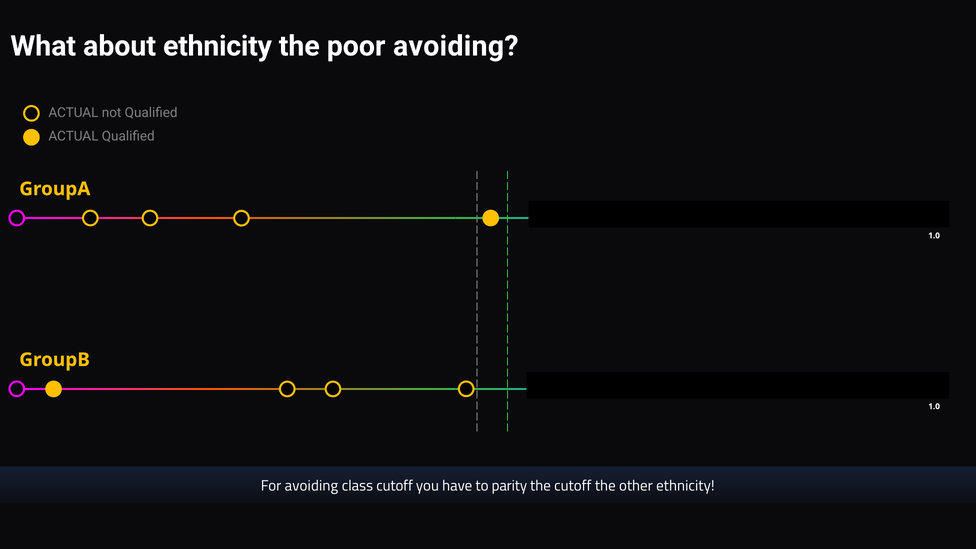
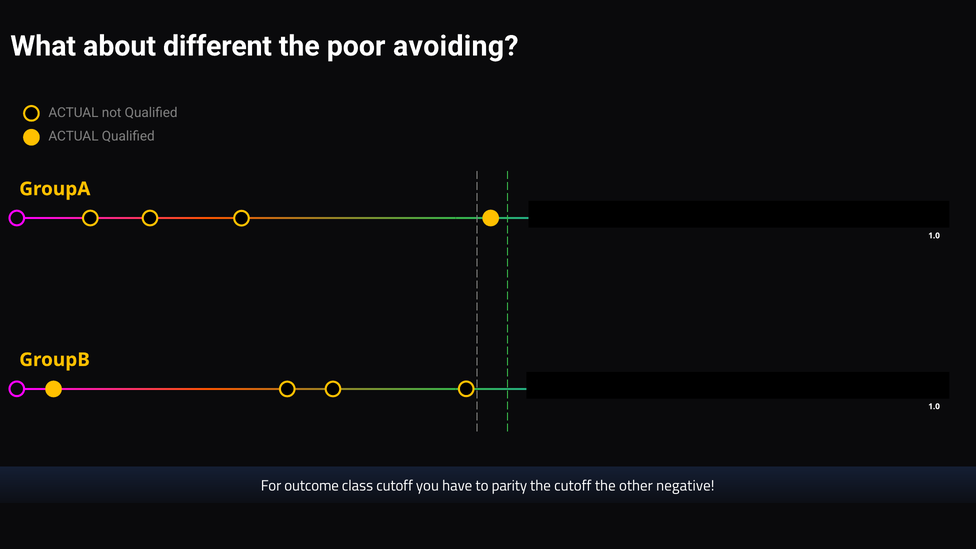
about ethnicity: ethnicity -> different (217, 46)
For avoiding: avoiding -> outcome (312, 486)
other ethnicity: ethnicity -> negative (685, 486)
